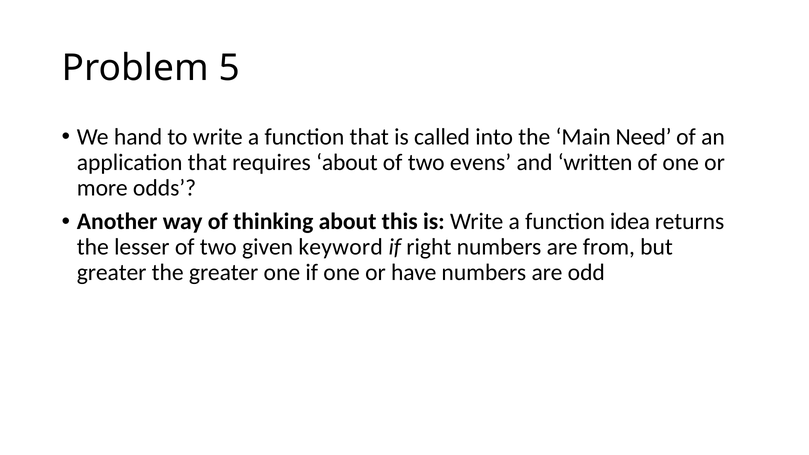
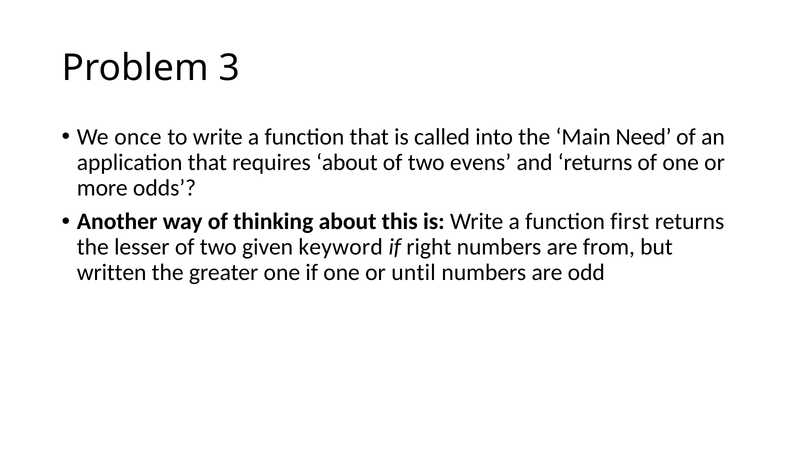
5: 5 -> 3 (229, 68)
hand: hand -> once (138, 137)
and written: written -> returns (595, 162)
idea: idea -> first (630, 222)
greater: greater -> written (112, 273)
have: have -> until (414, 273)
